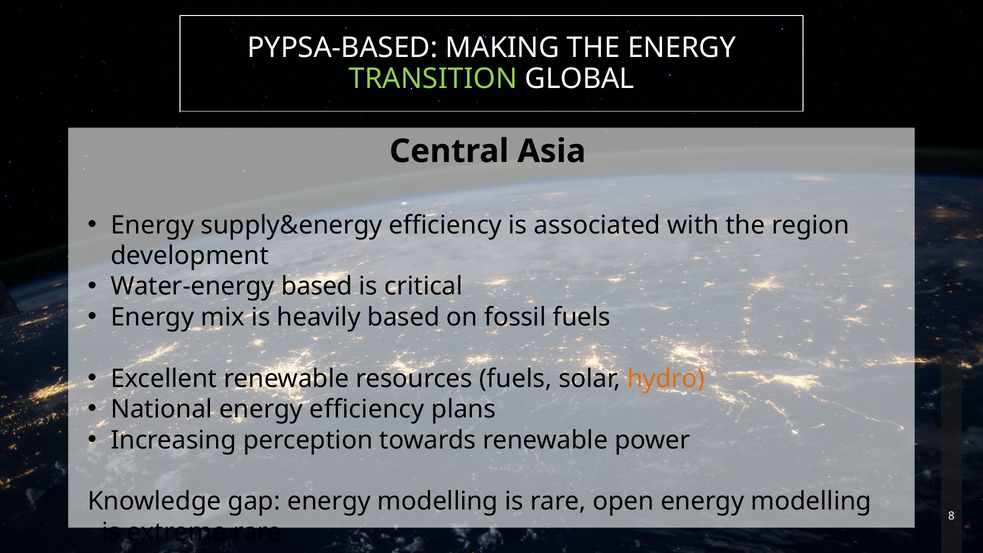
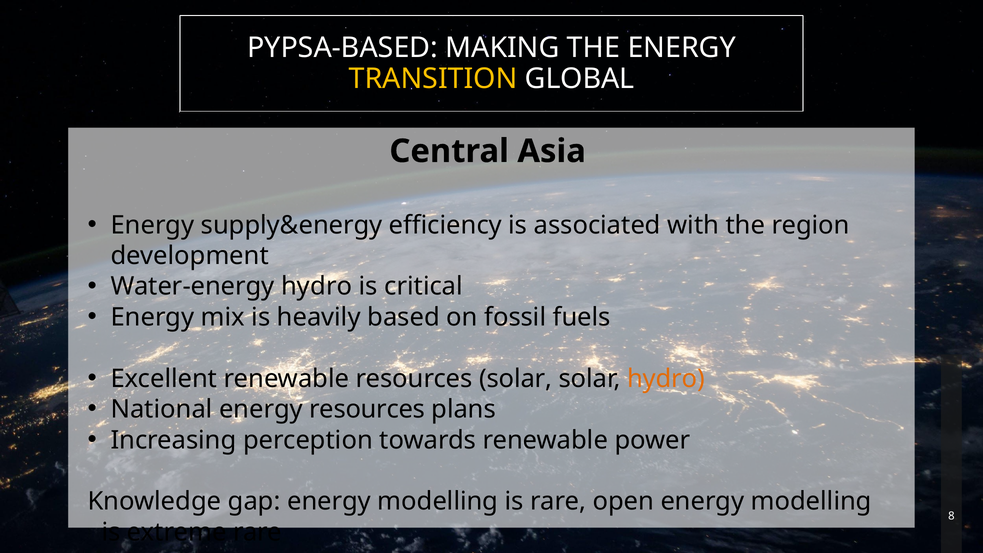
TRANSITION colour: light green -> yellow (433, 79)
Water-energy based: based -> hydro (317, 286)
resources fuels: fuels -> solar (516, 379)
energy efficiency: efficiency -> resources (367, 409)
